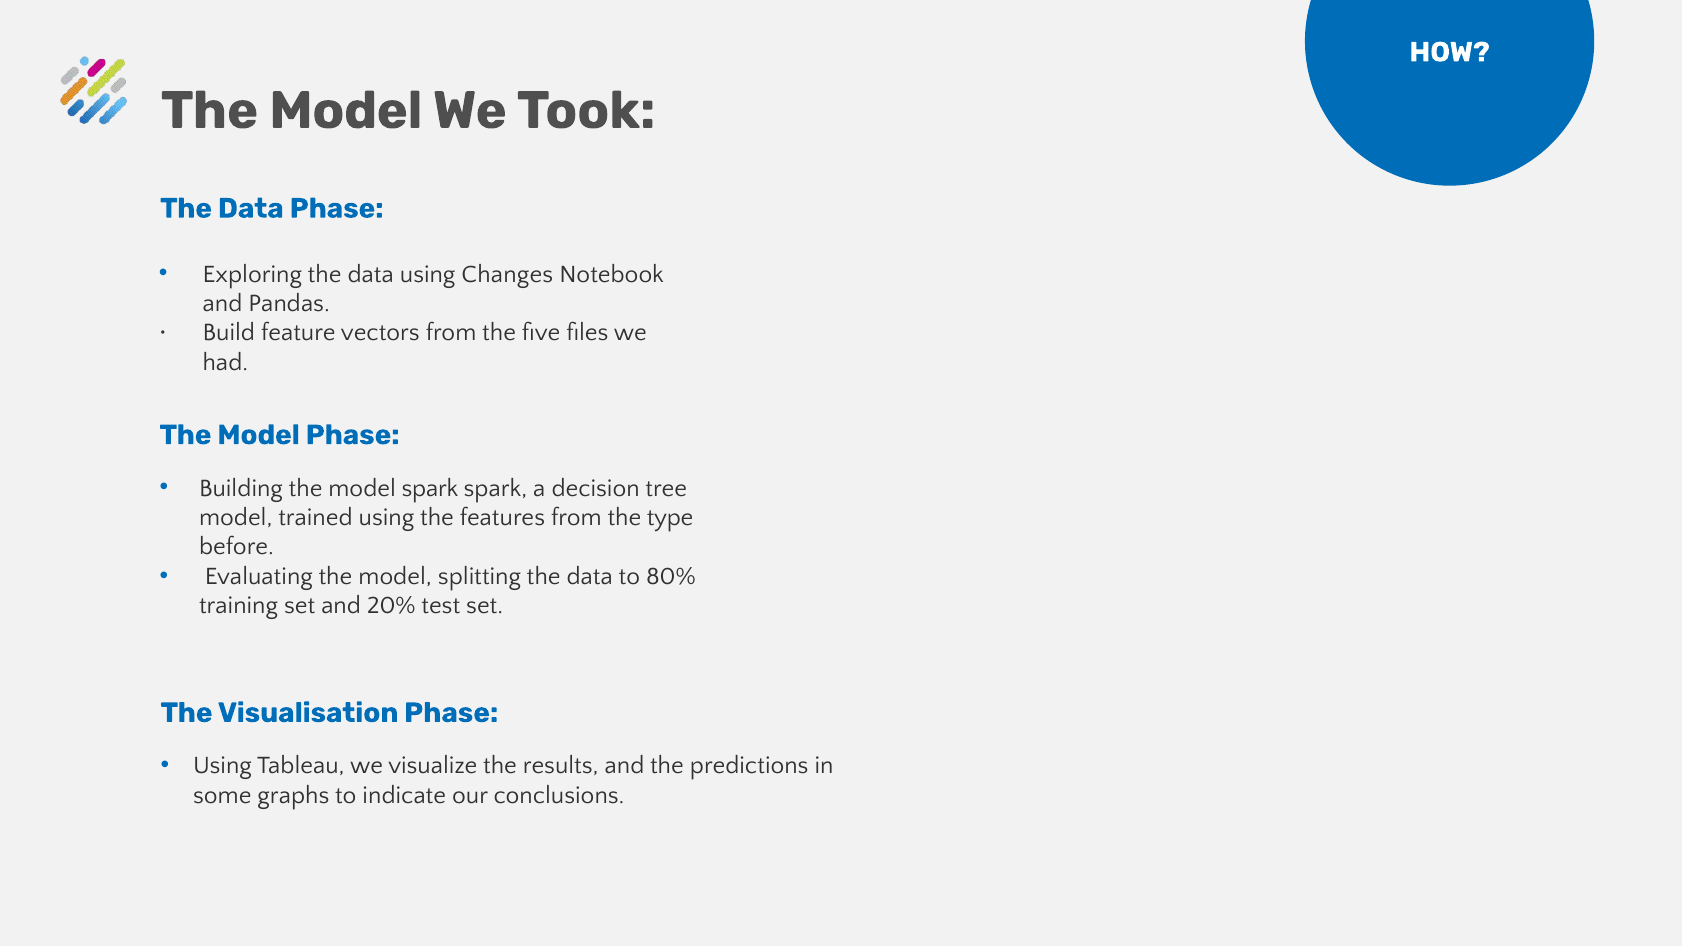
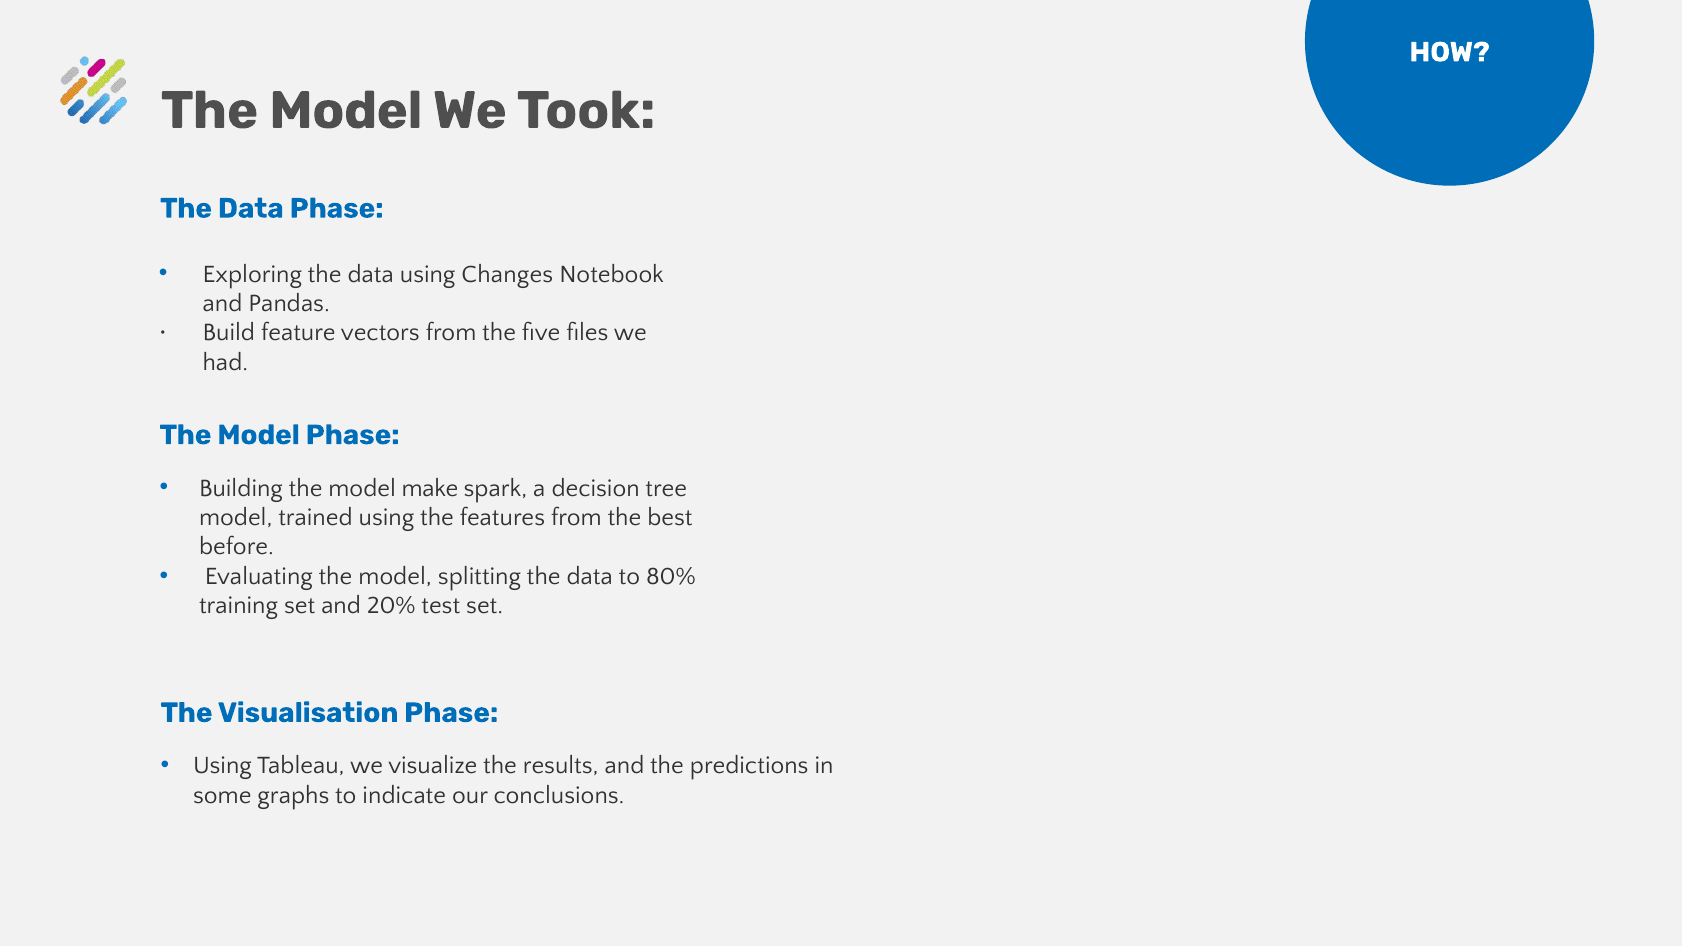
model spark: spark -> make (430, 488)
type: type -> best (670, 518)
